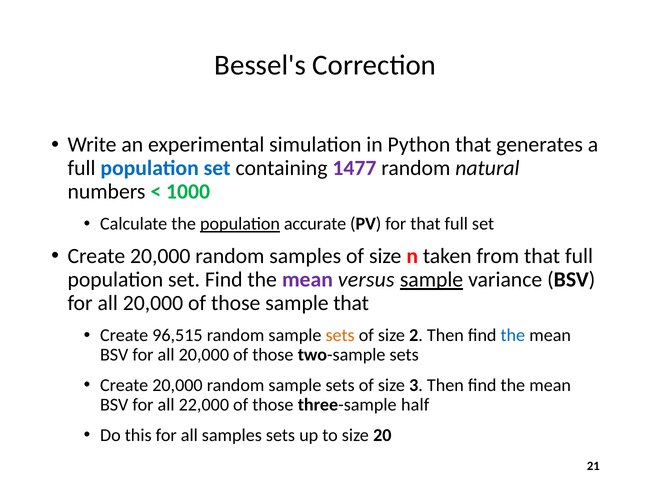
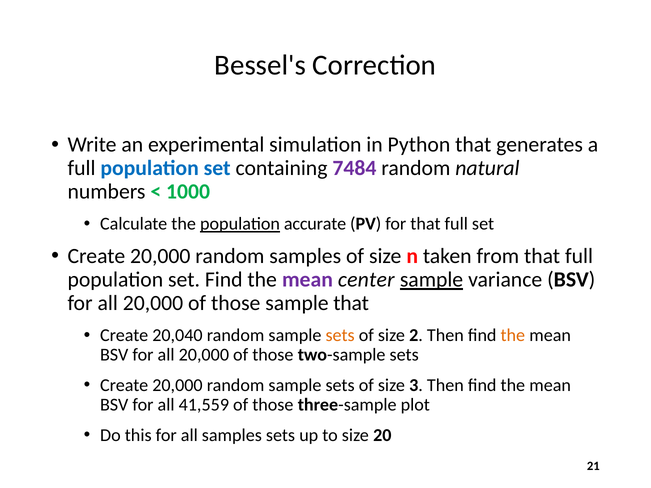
1477: 1477 -> 7484 (354, 168)
versus: versus -> center (366, 280)
96,515: 96,515 -> 20,040 (177, 335)
the colour: blue -> orange (513, 335)
22,000: 22,000 -> 41,559 (204, 405)
half: half -> plot (415, 405)
